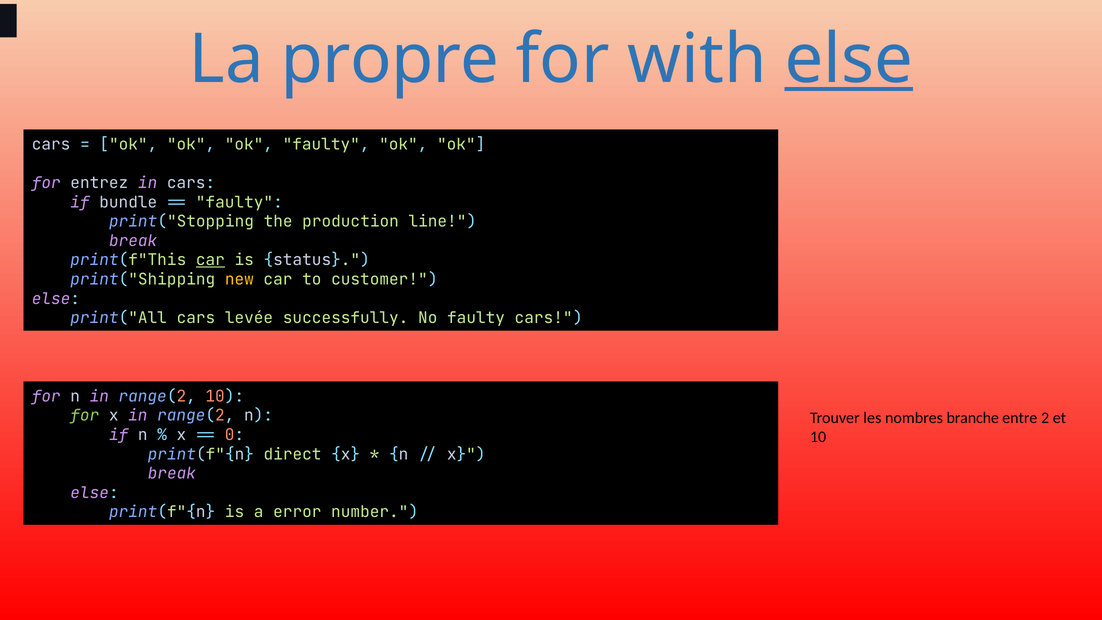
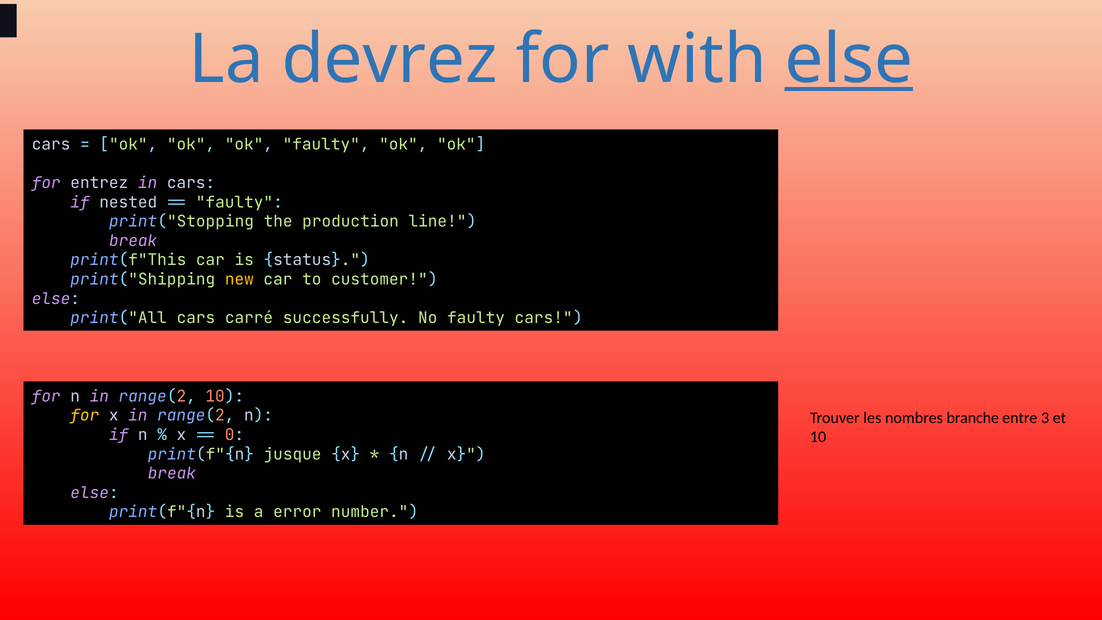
propre: propre -> devrez (390, 59)
bundle: bundle -> nested (128, 202)
car underline: present -> none (210, 260)
levée: levée -> carré (249, 318)
for colour: light green -> yellow (85, 416)
2: 2 -> 3 (1045, 418)
direct: direct -> jusque (293, 454)
